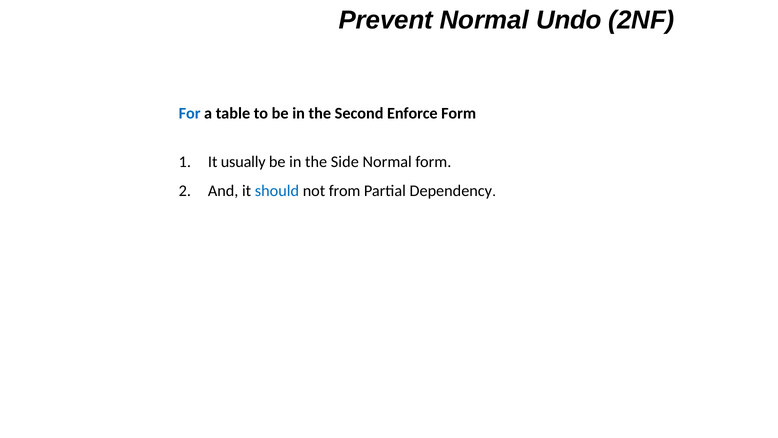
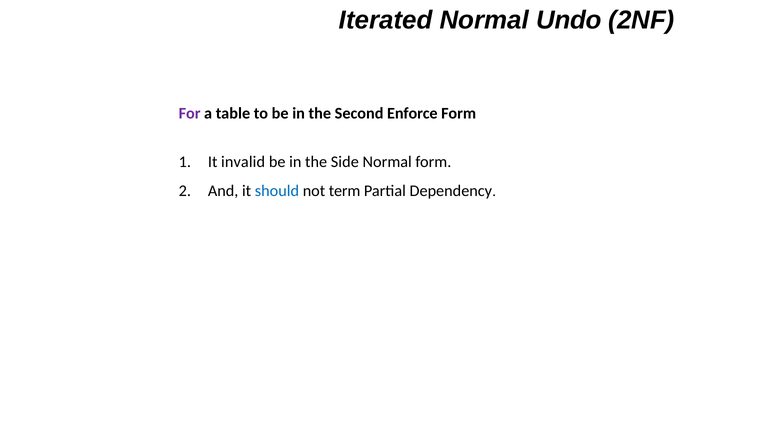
Prevent: Prevent -> Iterated (386, 20)
For colour: blue -> purple (190, 113)
usually: usually -> invalid (243, 162)
from: from -> term (345, 191)
